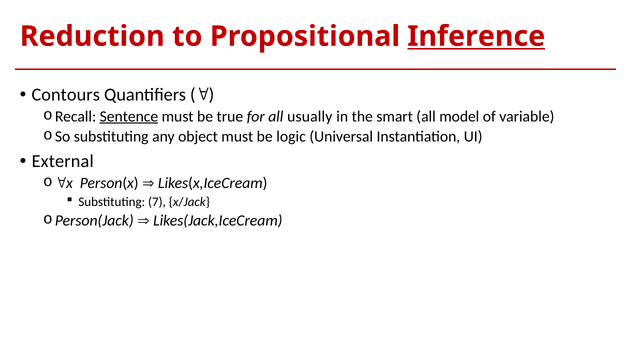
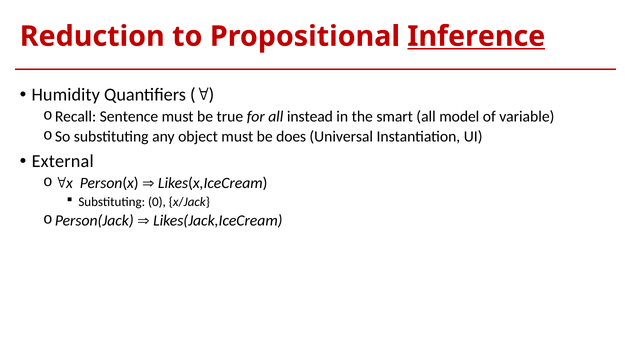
Contours: Contours -> Humidity (66, 95)
Sentence underline: present -> none (129, 116)
usually: usually -> instead (310, 116)
logic: logic -> does (291, 136)
7: 7 -> 0 (157, 201)
